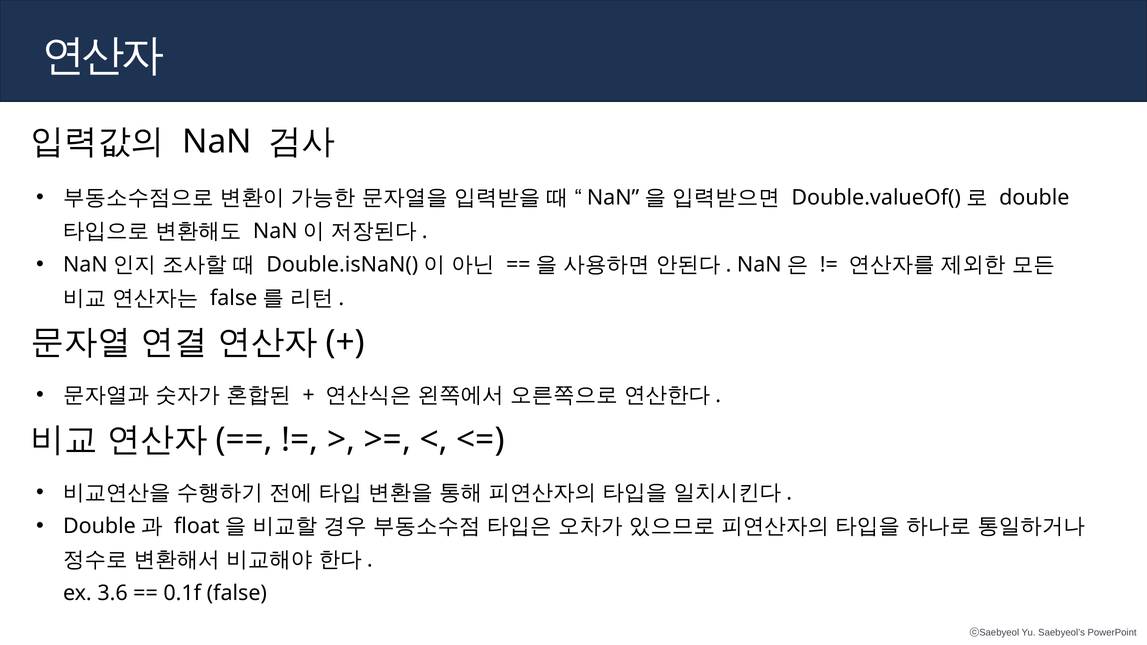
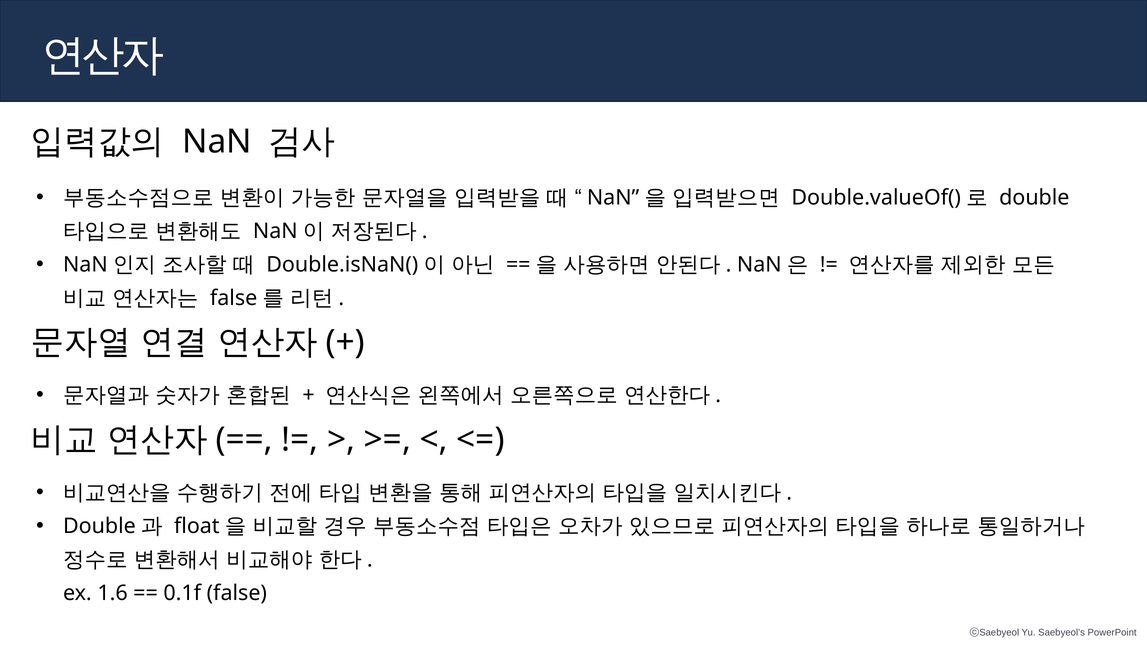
3.6: 3.6 -> 1.6 (113, 593)
